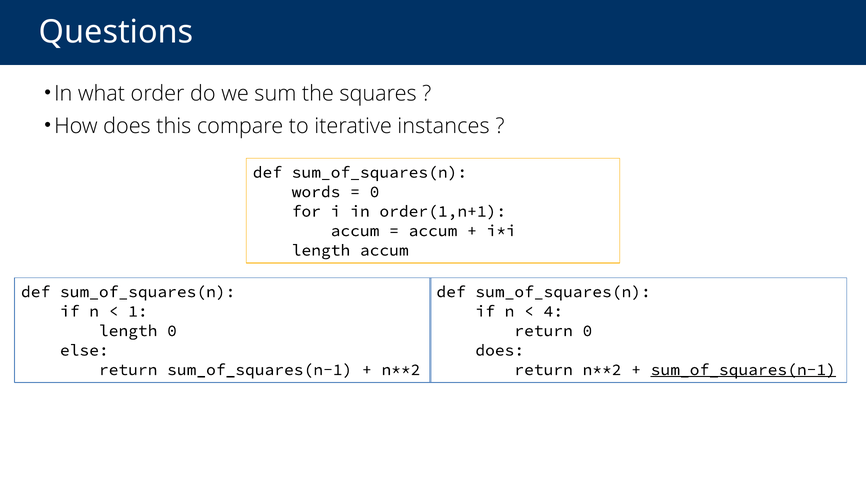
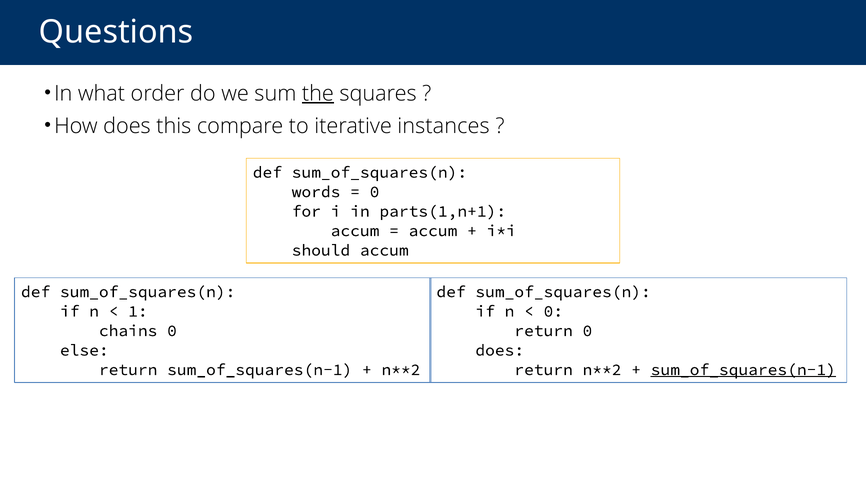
the underline: none -> present (318, 94)
order(1,n+1: order(1,n+1 -> parts(1,n+1 (443, 211)
length: length -> should (321, 250)
4: 4 -> 0 (553, 311)
length: length -> chains (128, 331)
